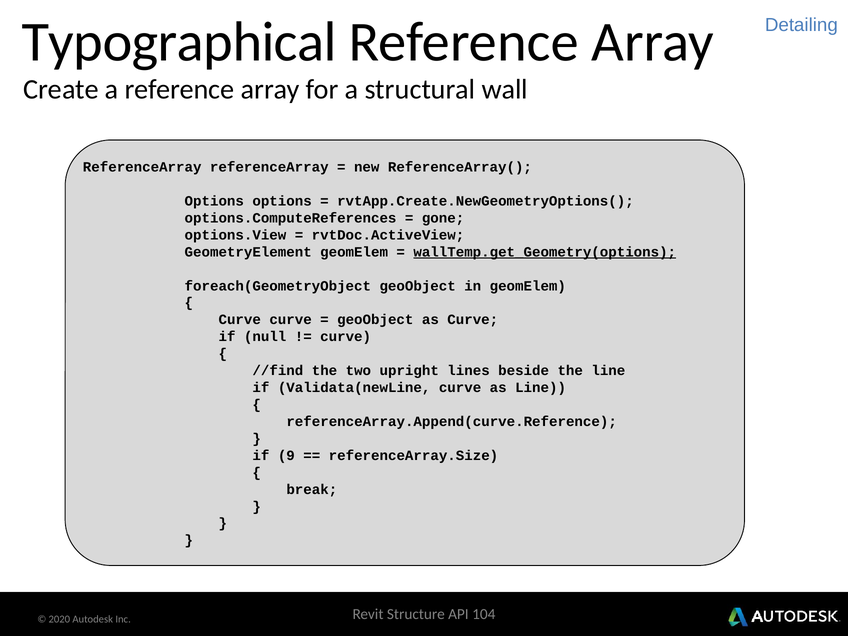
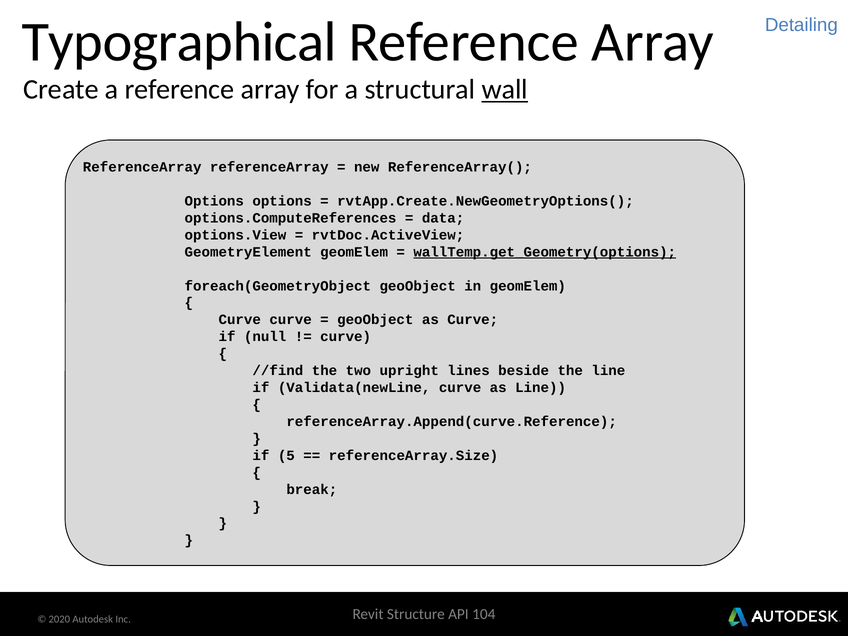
wall underline: none -> present (505, 89)
gone: gone -> data (443, 218)
9: 9 -> 5 (286, 455)
